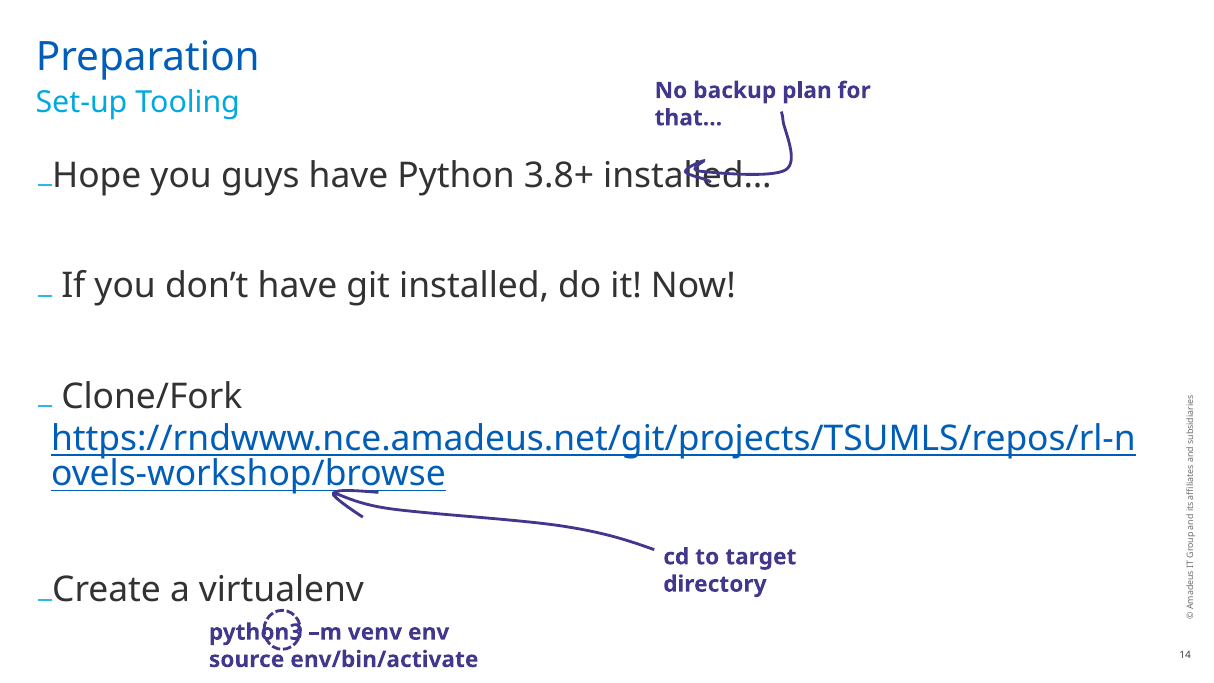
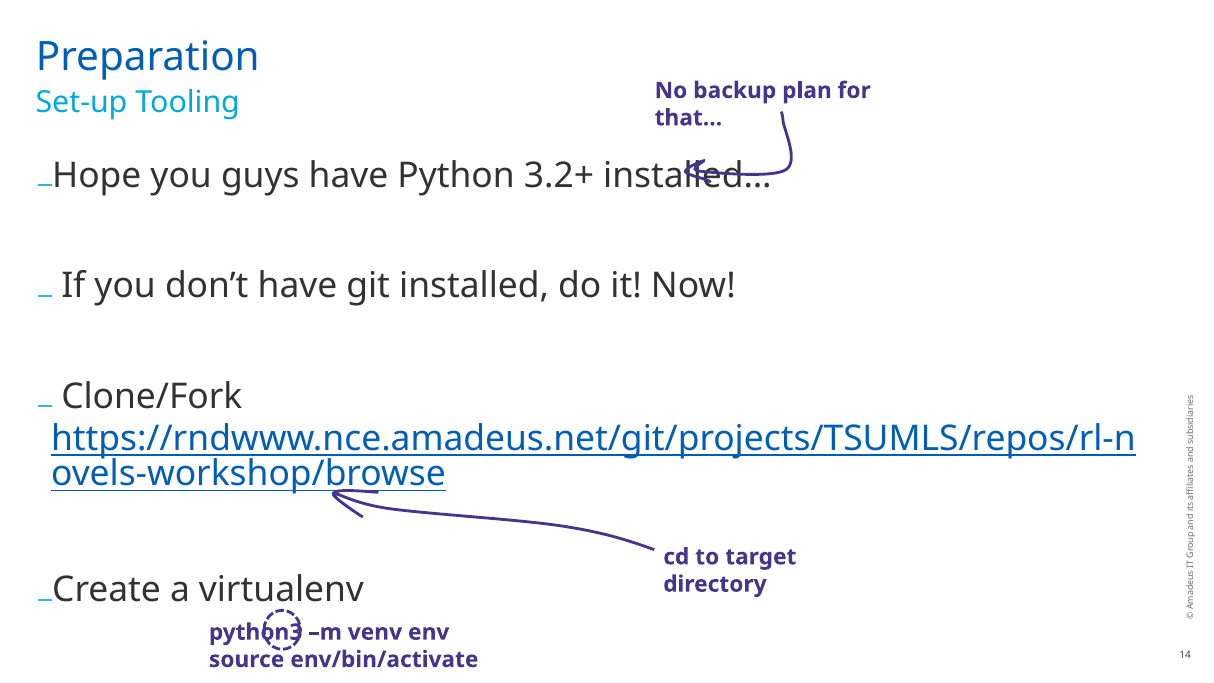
3.8+: 3.8+ -> 3.2+ (559, 176)
